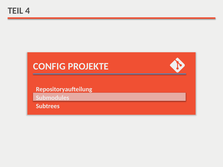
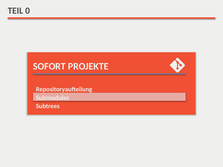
4: 4 -> 0 (28, 11)
CONFIG: CONFIG -> SOFORT (49, 66)
